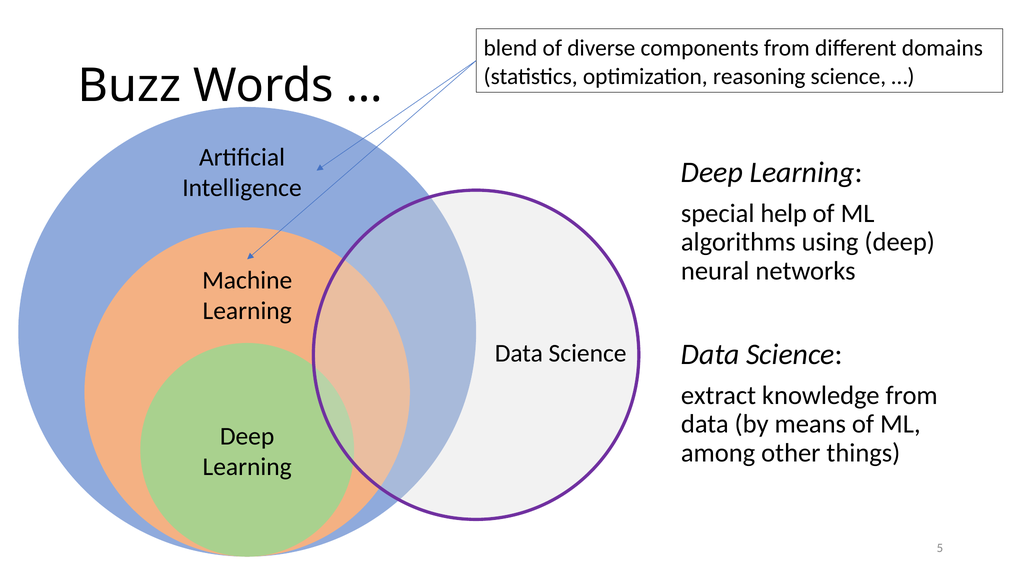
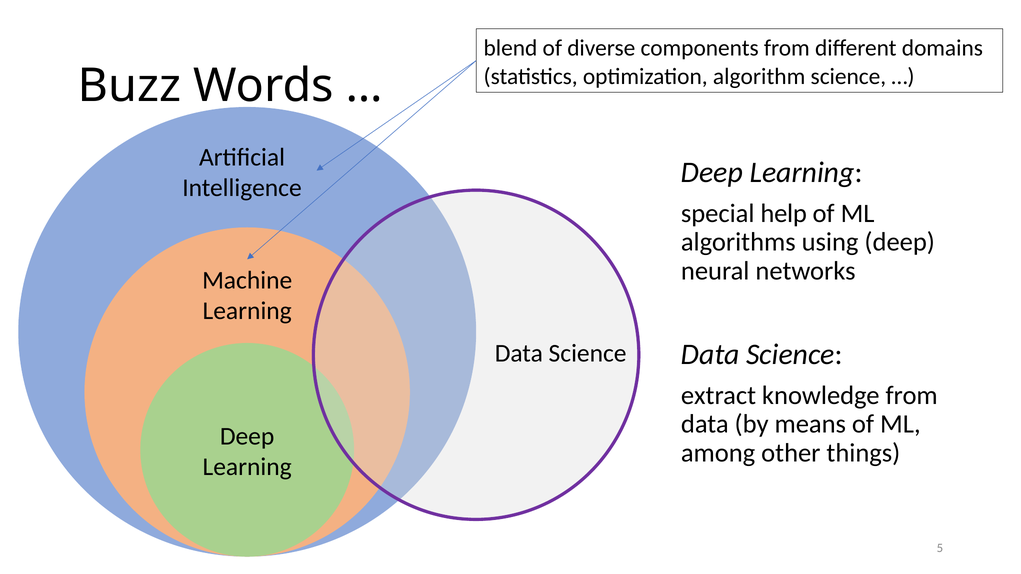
reasoning: reasoning -> algorithm (759, 76)
